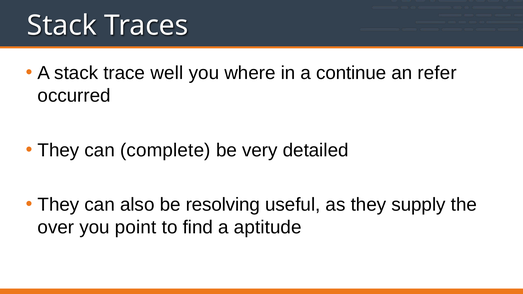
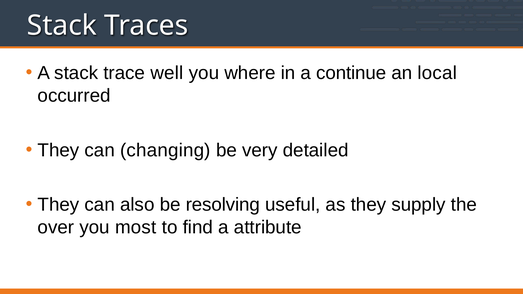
refer: refer -> local (437, 73)
complete: complete -> changing (165, 150)
point: point -> most (136, 227)
aptitude: aptitude -> attribute (268, 227)
